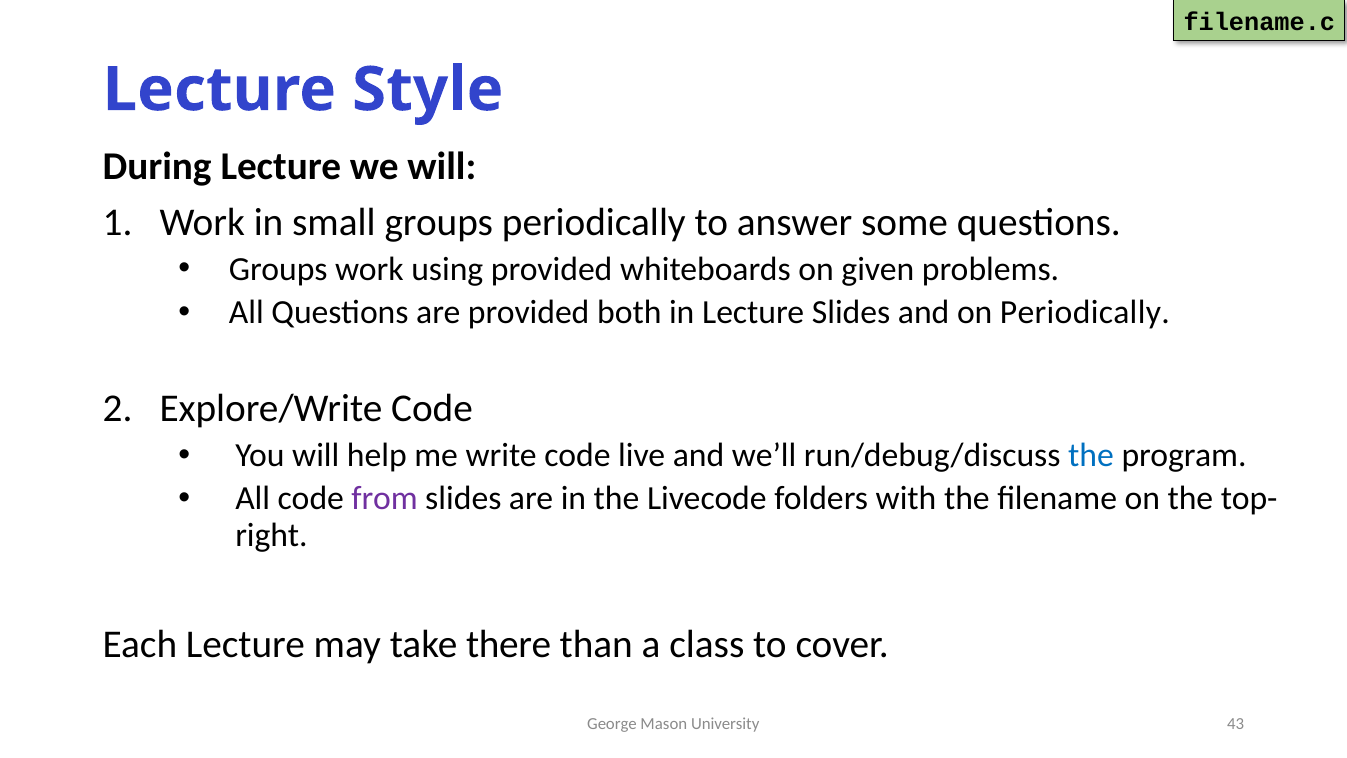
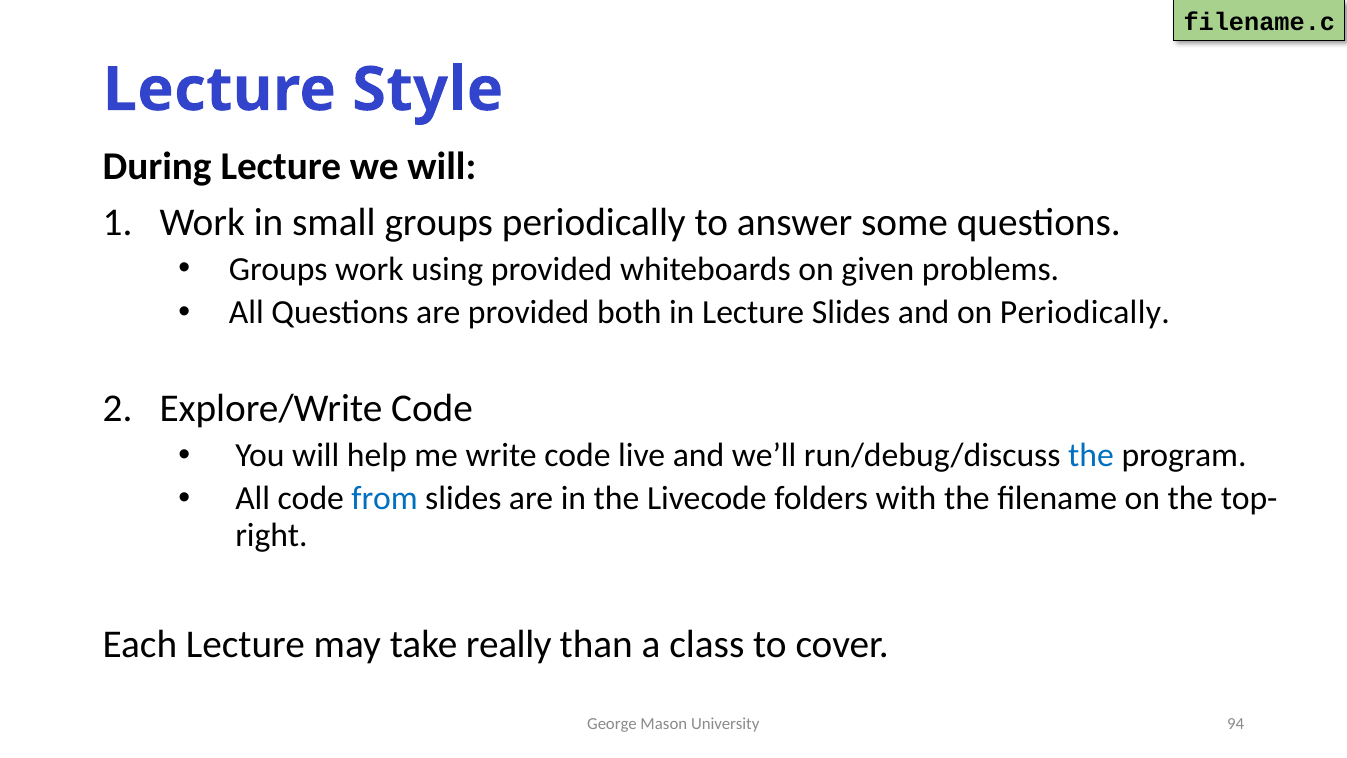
from colour: purple -> blue (385, 499)
there: there -> really (509, 645)
43: 43 -> 94 (1236, 723)
